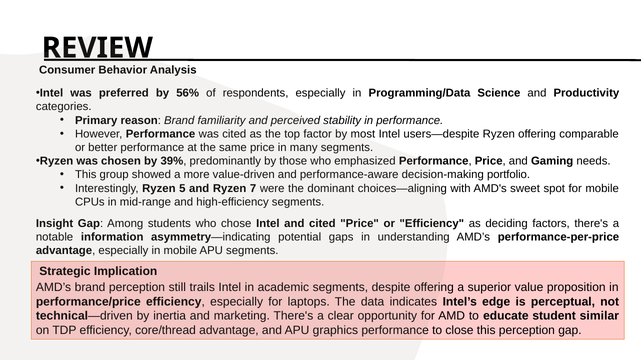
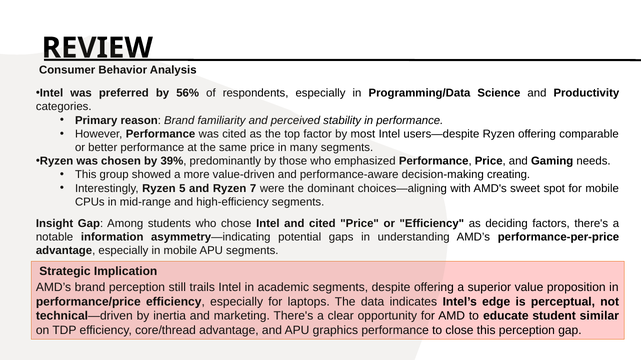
portfolio: portfolio -> creating (509, 175)
